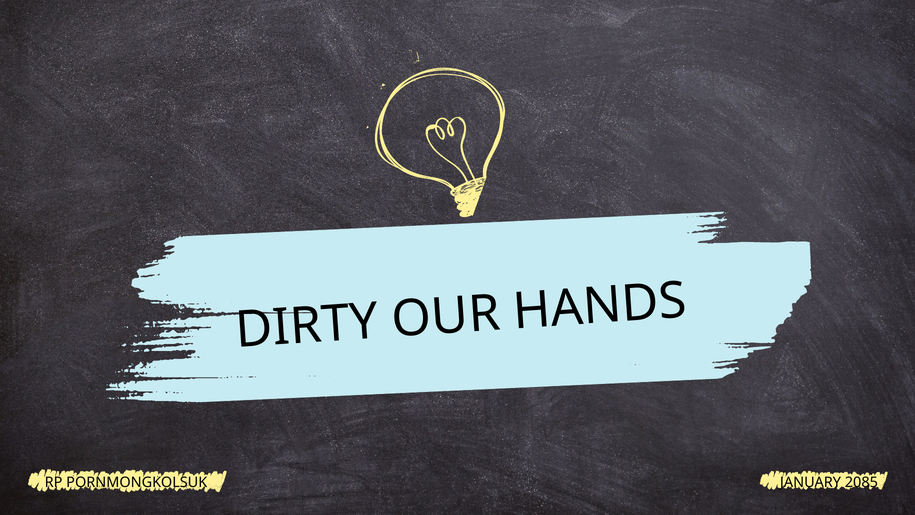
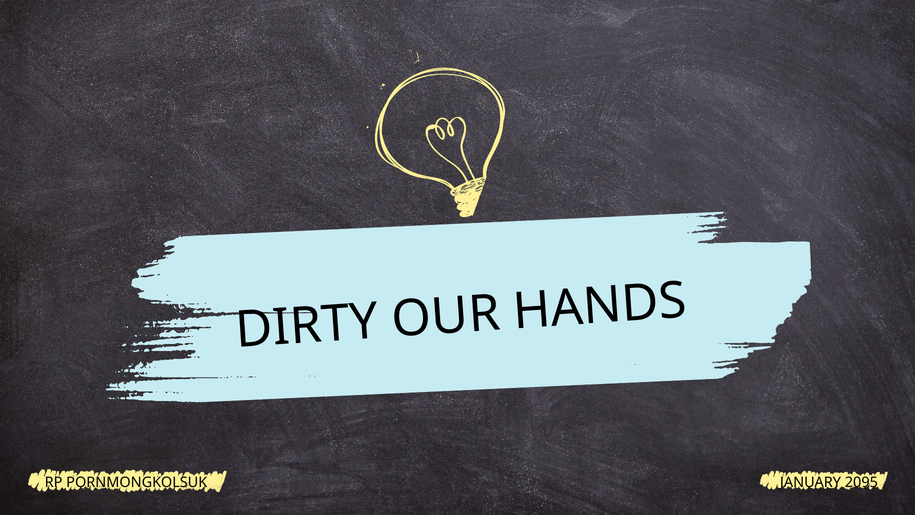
2085: 2085 -> 2095 (861, 482)
